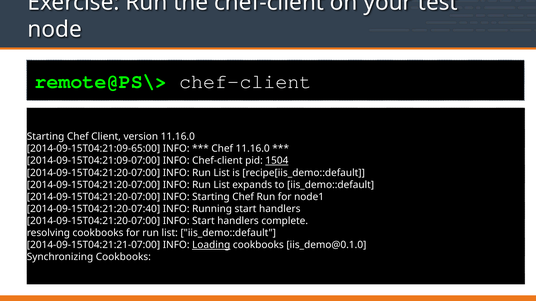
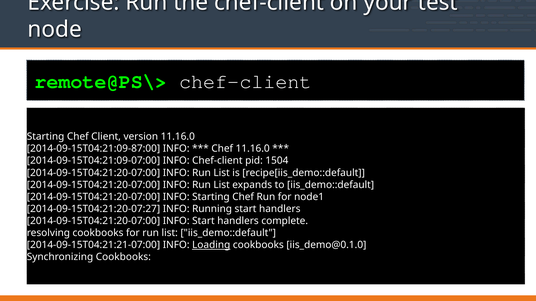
2014-09-15T04:21:09-65:00: 2014-09-15T04:21:09-65:00 -> 2014-09-15T04:21:09-87:00 (93, 149)
1504 underline: present -> none (277, 161)
2014-09-15T04:21:20-07:40: 2014-09-15T04:21:20-07:40 -> 2014-09-15T04:21:20-07:27 (93, 209)
